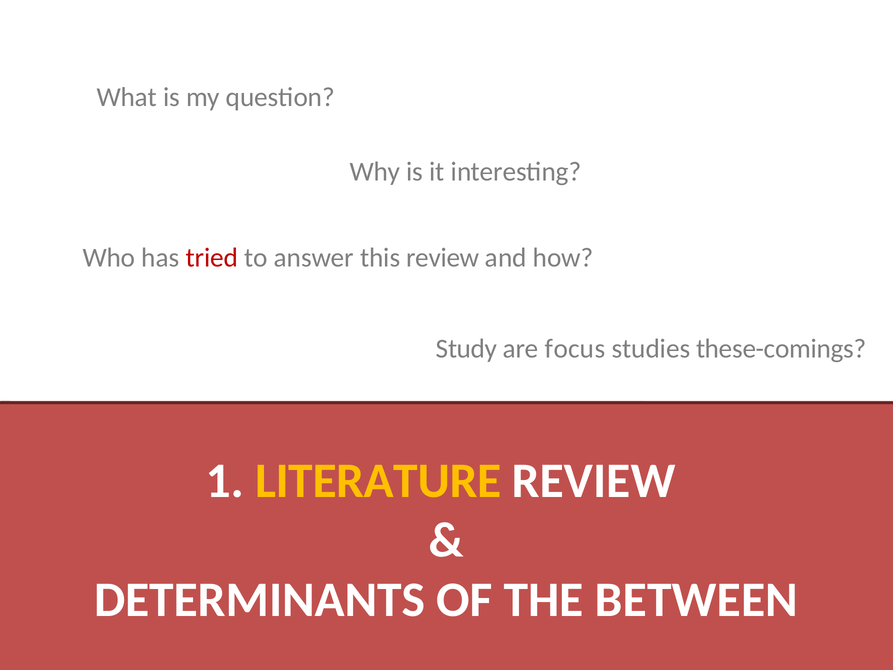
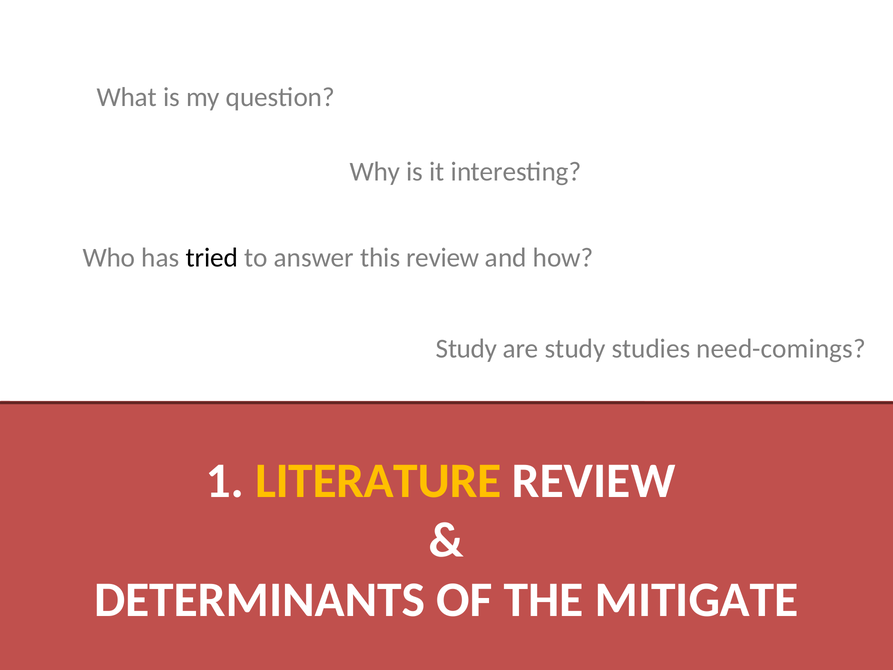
tried colour: red -> black (212, 258)
are focus: focus -> study (575, 349)
these-comings: these-comings -> need-comings (781, 349)
BETWEEN: BETWEEN -> MITIGATE (697, 600)
